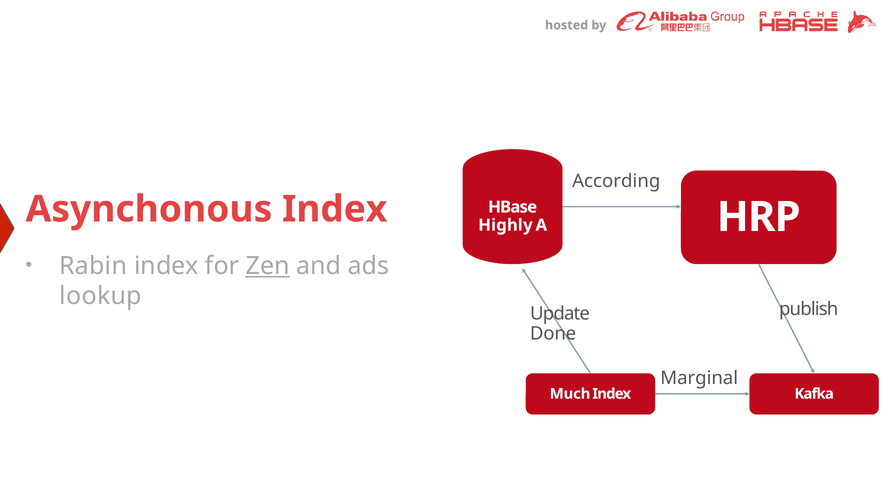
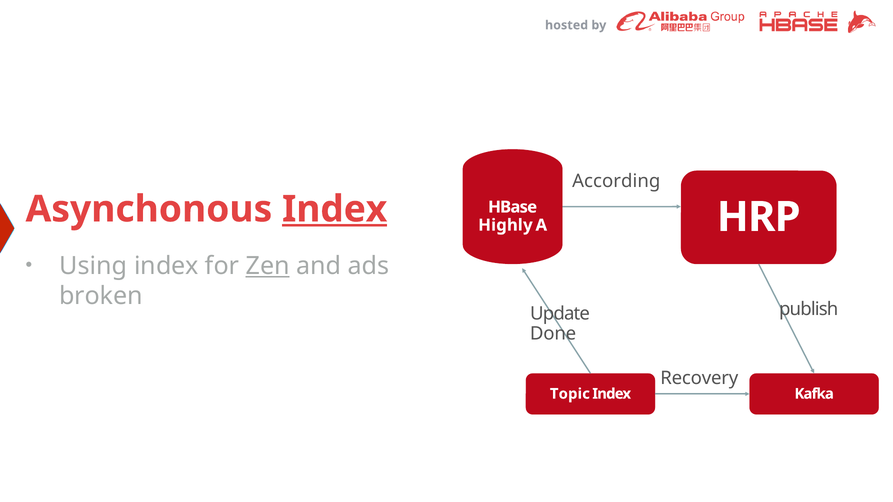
Index underline: none -> present (335, 209)
Rabin: Rabin -> Using (93, 266)
lookup: lookup -> broken (101, 296)
Marginal: Marginal -> Recovery (699, 378)
Much: Much -> Topic (570, 394)
